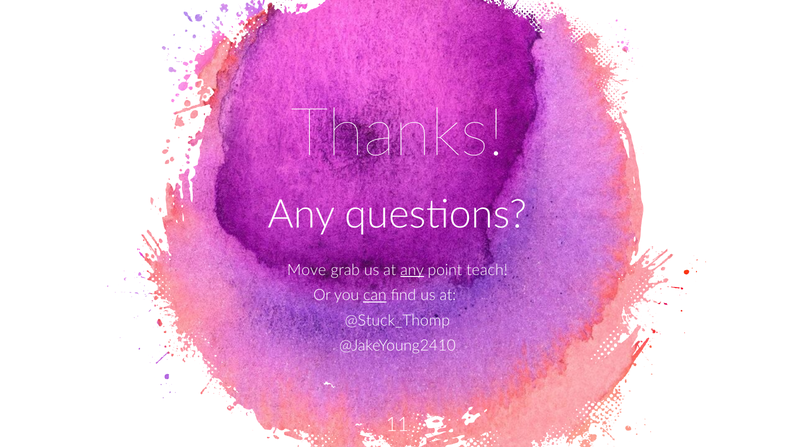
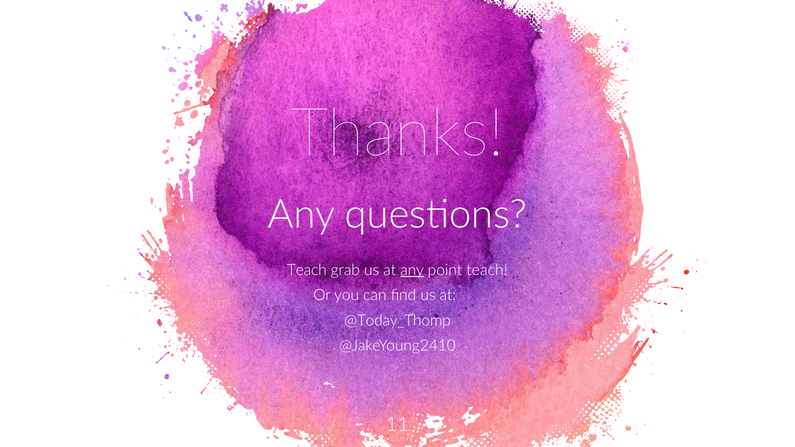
Move: Move -> Teach (307, 270)
can underline: present -> none (375, 295)
@Stuck_Thomp: @Stuck_Thomp -> @Today_Thomp (398, 321)
